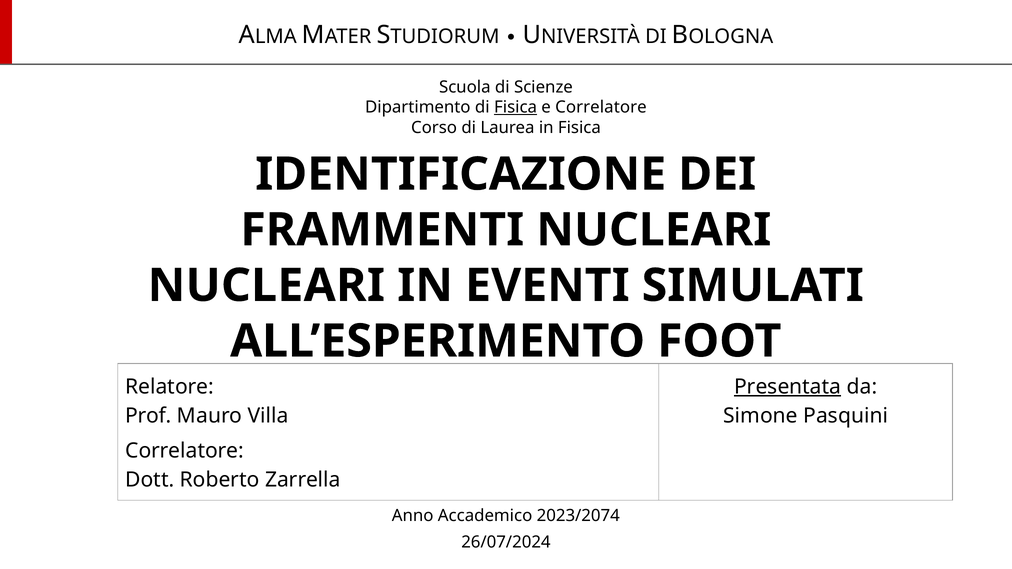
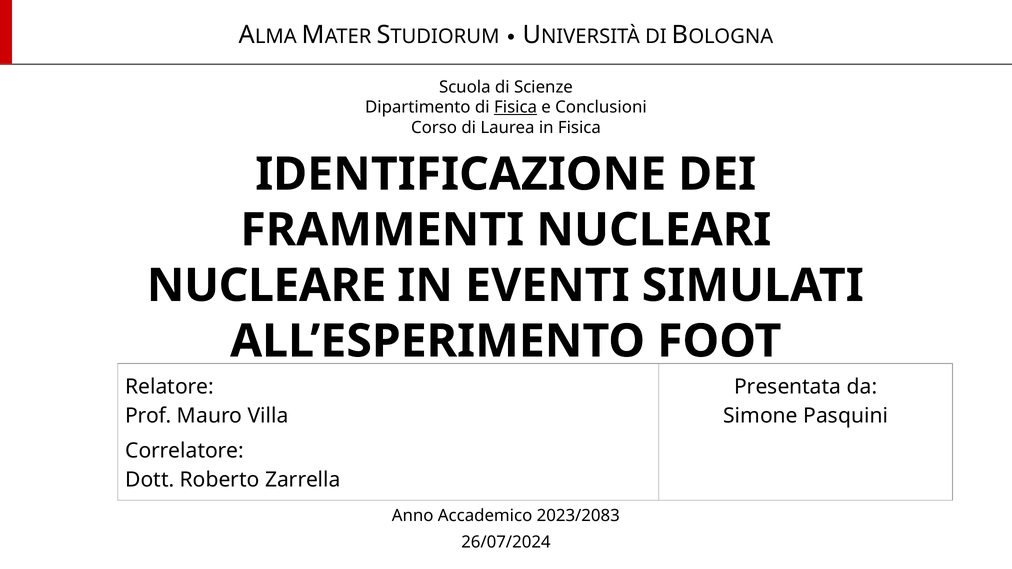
e Correlatore: Correlatore -> Conclusioni (601, 107)
NUCLEARI: NUCLEARI -> NUCLEARE (267, 286)
Presentata underline: present -> none (788, 387)
2023/2074: 2023/2074 -> 2023/2083 (578, 516)
